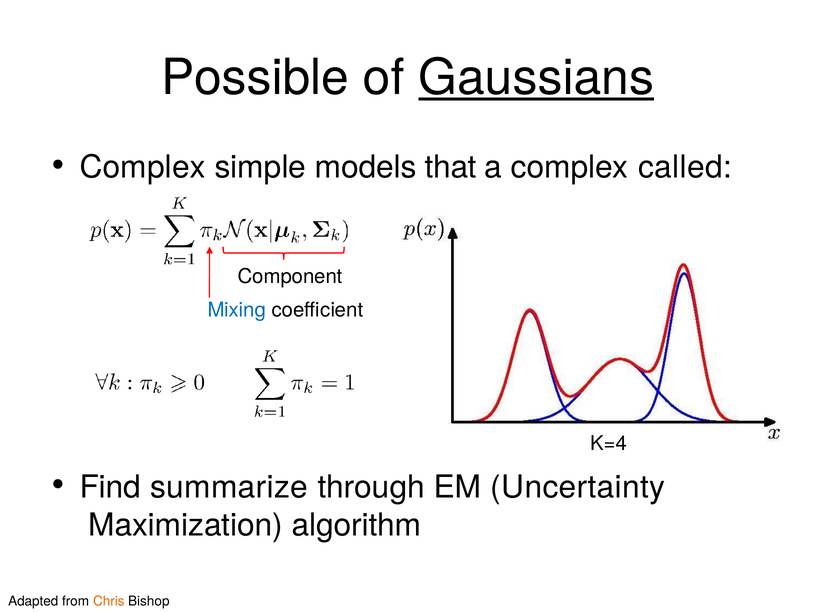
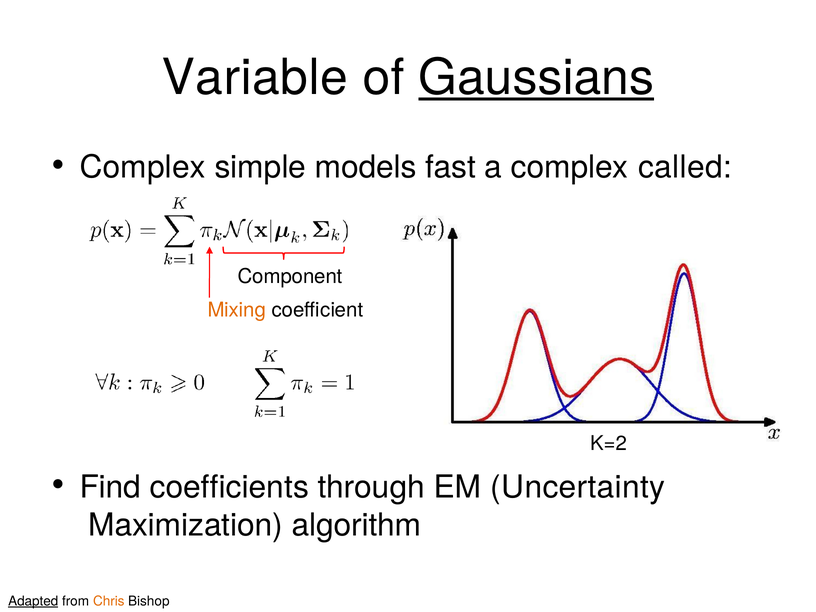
Possible: Possible -> Variable (255, 78)
that: that -> fast (451, 167)
Mixing colour: blue -> orange (237, 310)
K=4: K=4 -> K=2 (609, 443)
summarize: summarize -> coefficients (229, 487)
Adapted underline: none -> present (33, 601)
